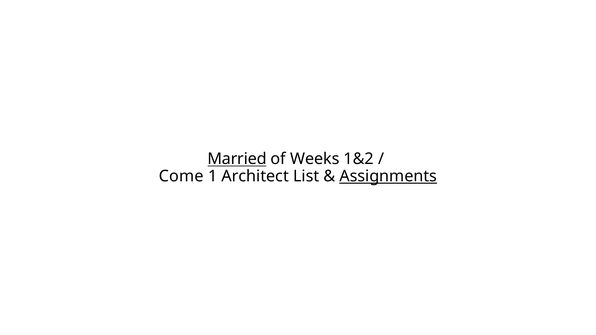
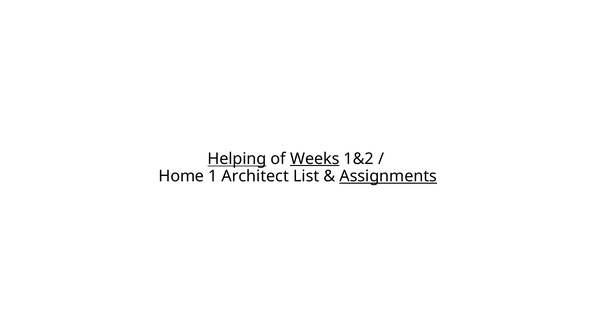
Married: Married -> Helping (237, 159)
Weeks underline: none -> present (315, 159)
Come: Come -> Home (181, 176)
